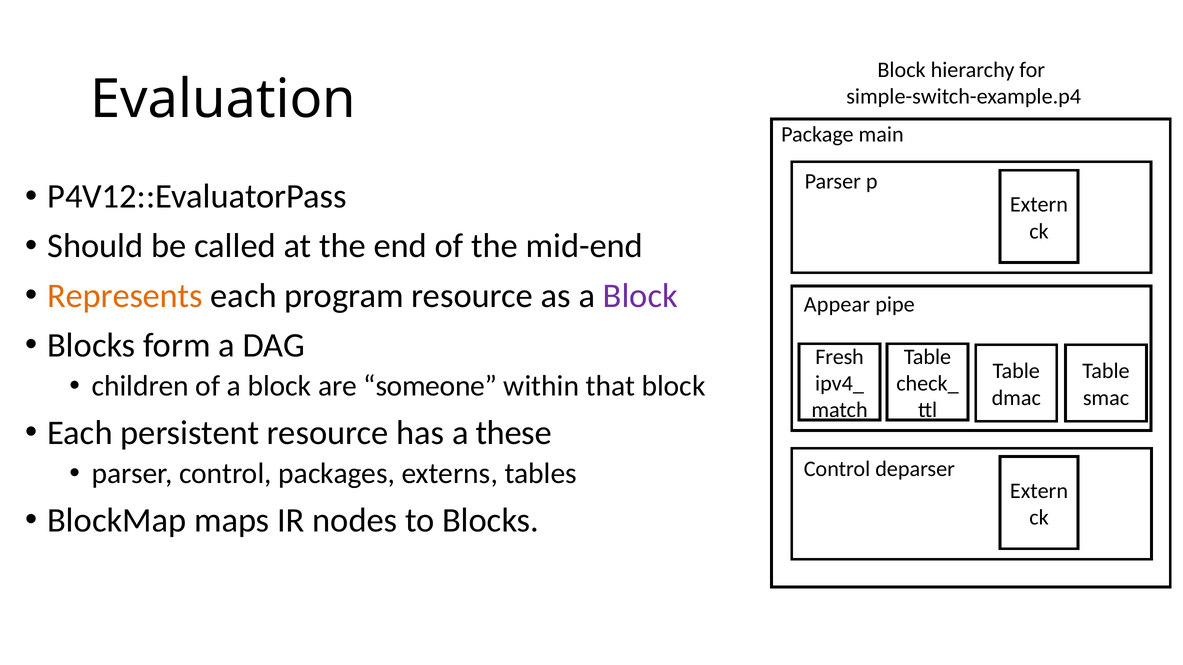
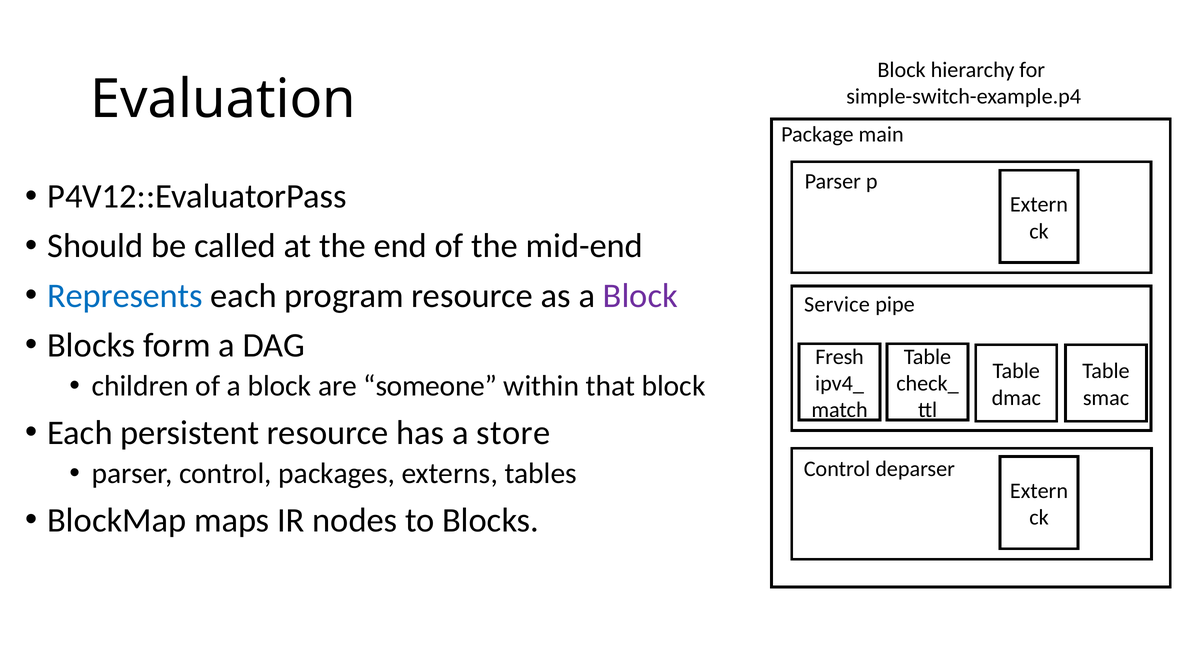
Represents colour: orange -> blue (125, 296)
Appear: Appear -> Service (837, 305)
these: these -> store (513, 433)
